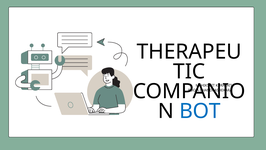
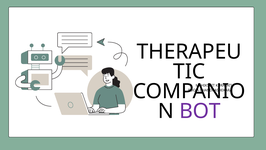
BOT colour: blue -> purple (200, 111)
